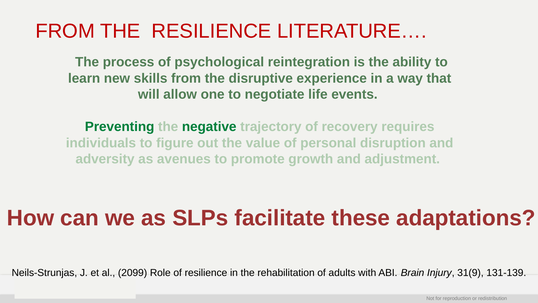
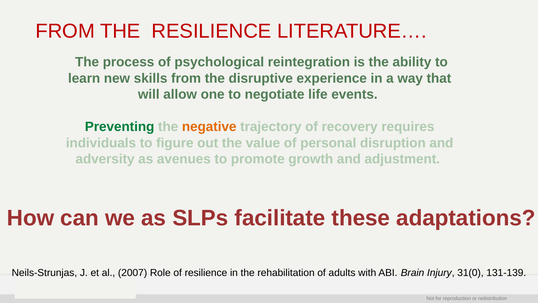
negative colour: green -> orange (209, 127)
2099: 2099 -> 2007 (133, 272)
31(9: 31(9 -> 31(0 (470, 272)
